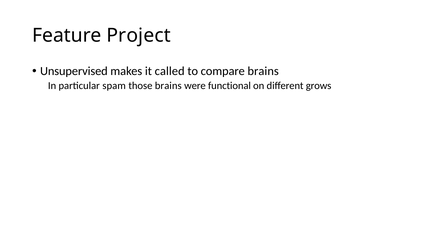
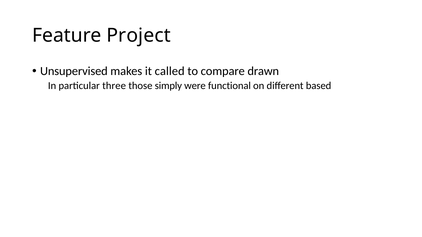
compare brains: brains -> drawn (263, 71)
spam: spam -> three (114, 86)
those brains: brains -> simply (168, 86)
grows: grows -> based (319, 86)
